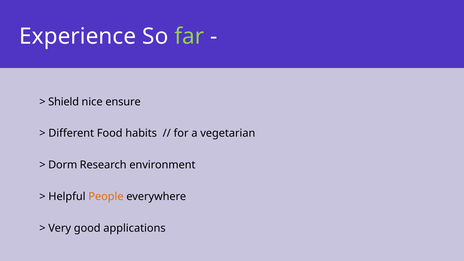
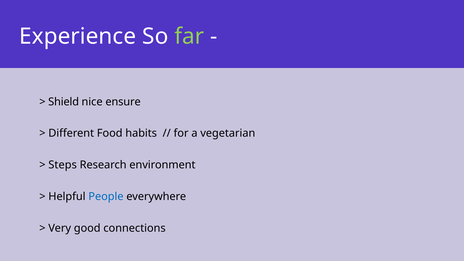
Dorm: Dorm -> Steps (63, 165)
People colour: orange -> blue (106, 197)
applications: applications -> connections (135, 228)
